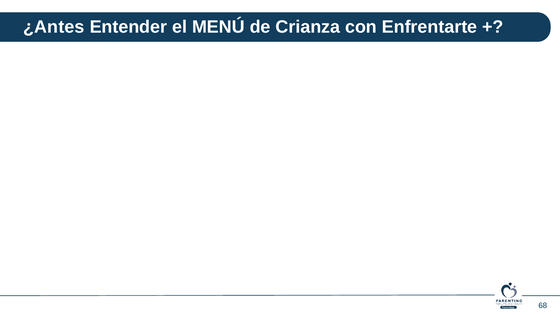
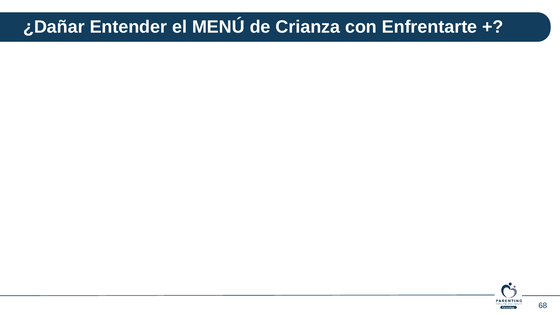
¿Antes: ¿Antes -> ¿Dañar (54, 27)
